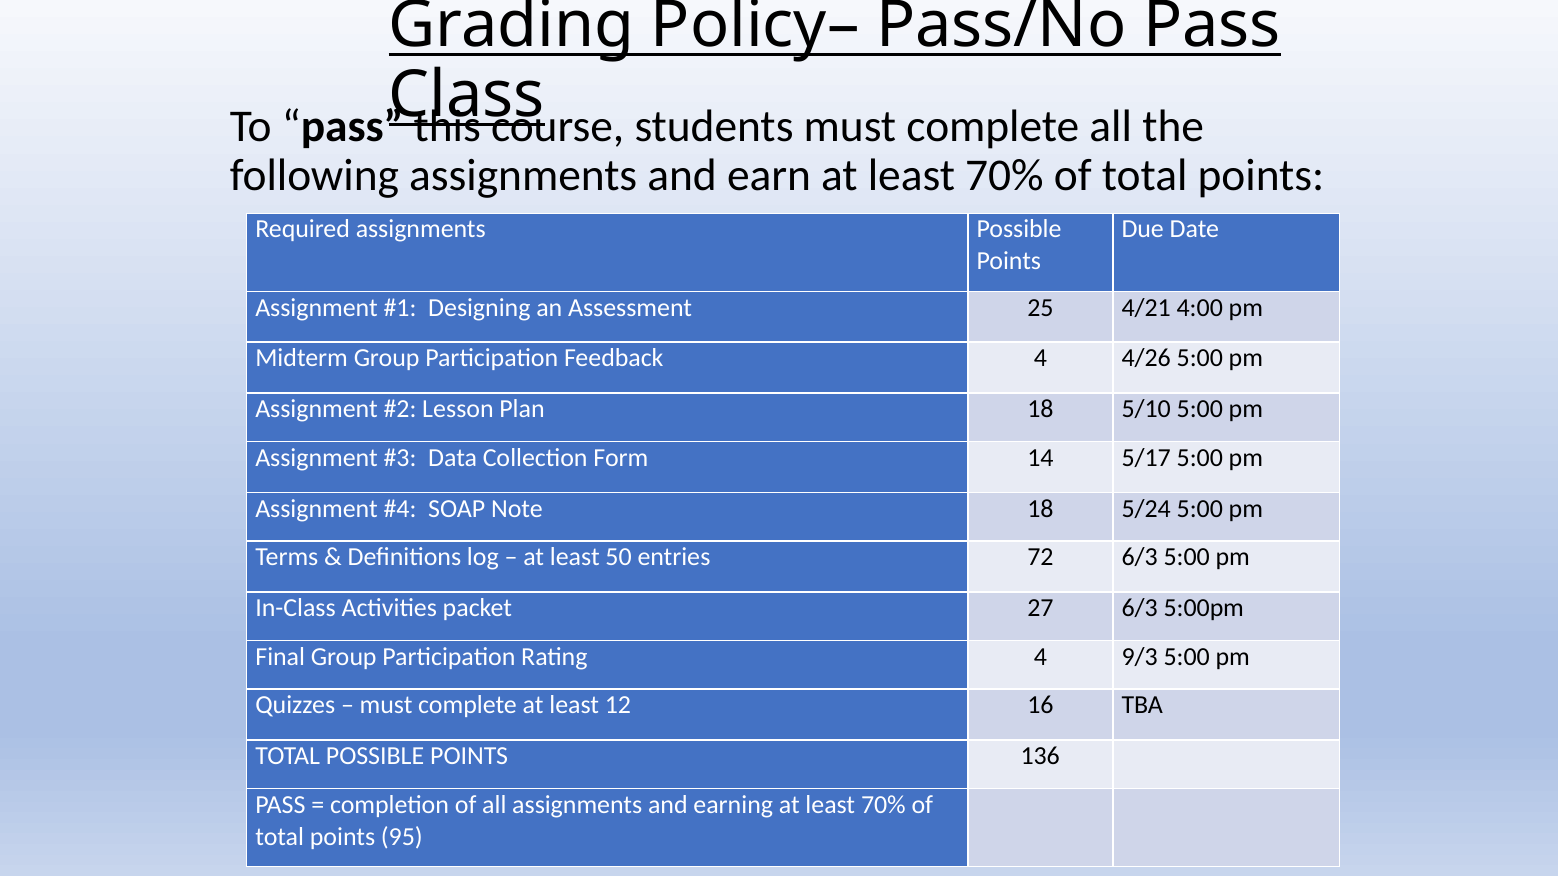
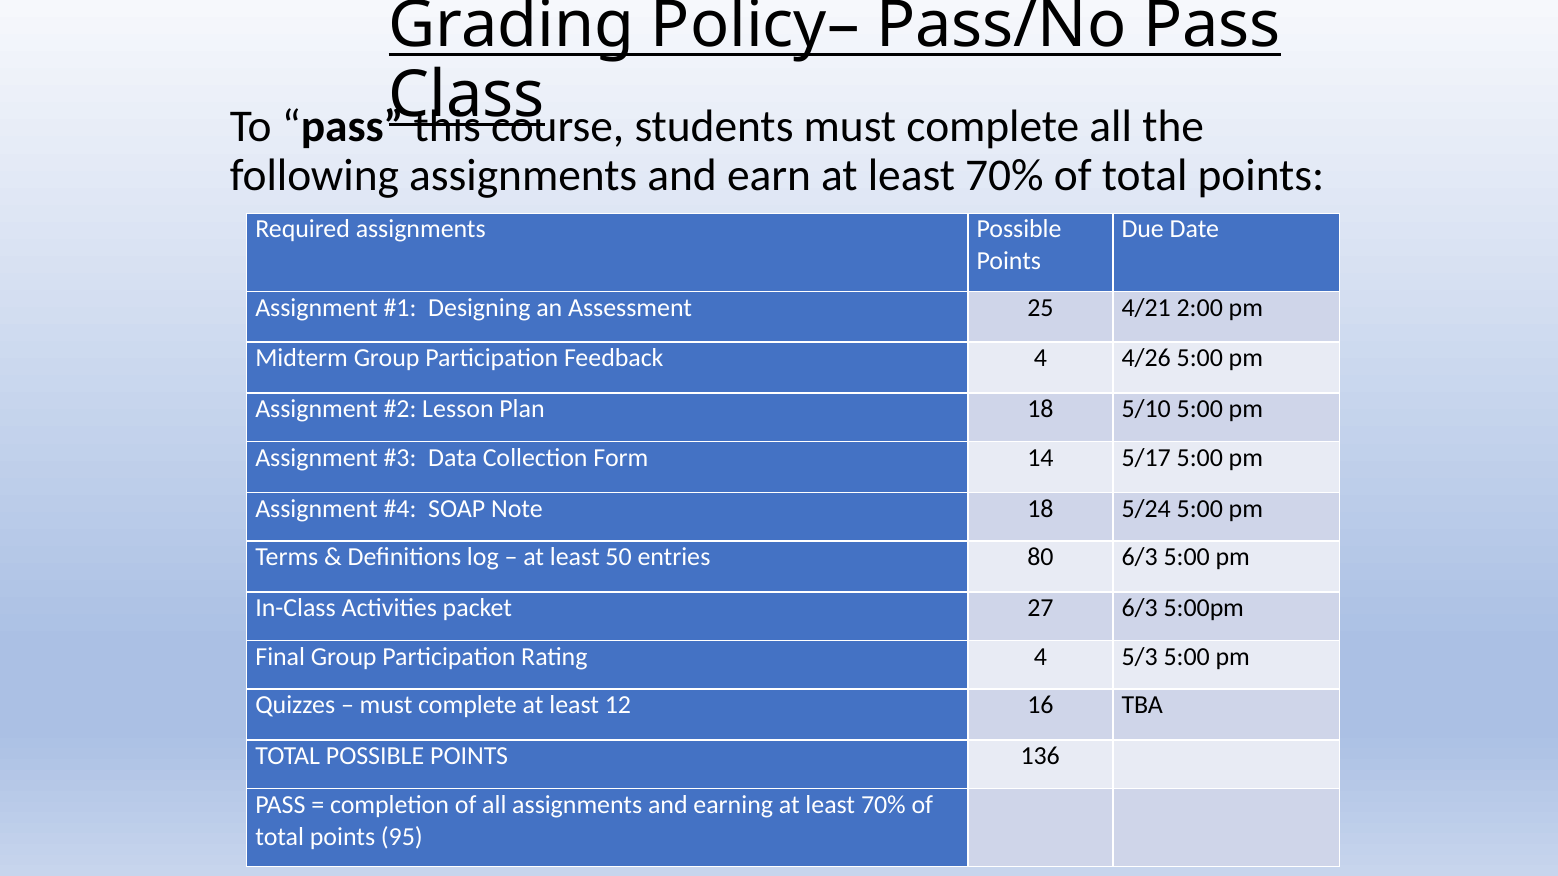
4:00: 4:00 -> 2:00 (1200, 308)
72: 72 -> 80 (1040, 557)
9/3: 9/3 -> 5/3 (1140, 657)
